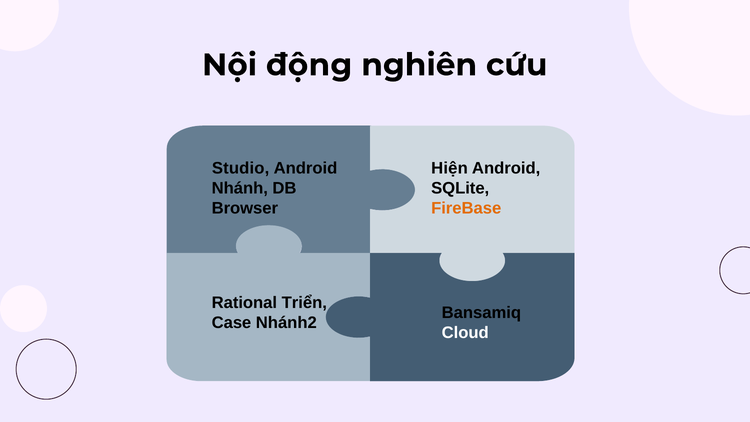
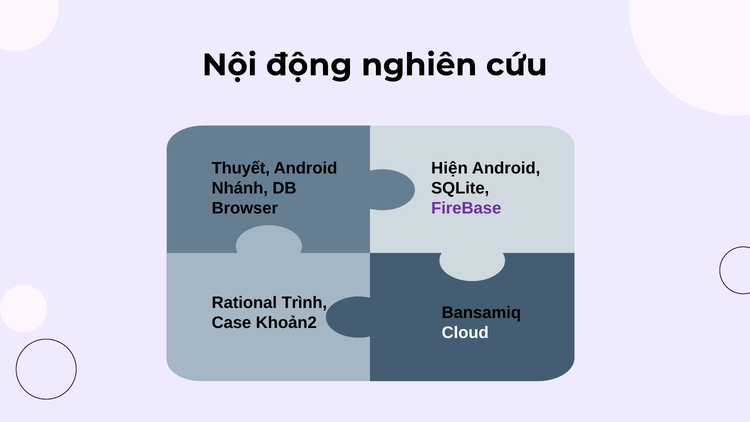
Studio: Studio -> Thuyết (241, 168)
FireBase colour: orange -> purple (466, 208)
Triển: Triển -> Trình (304, 303)
Nhánh2: Nhánh2 -> Khoản2 (286, 323)
